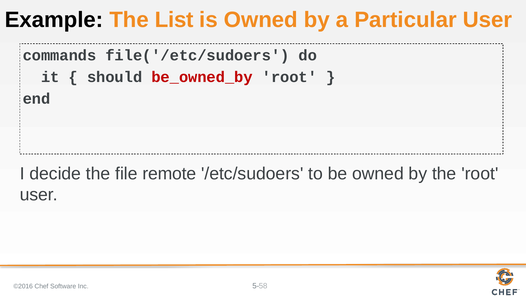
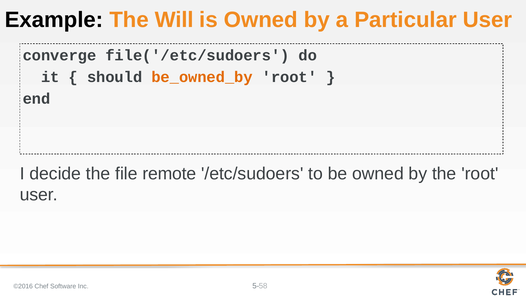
List: List -> Will (174, 20)
commands: commands -> converge (59, 55)
be_owned_by colour: red -> orange (202, 77)
